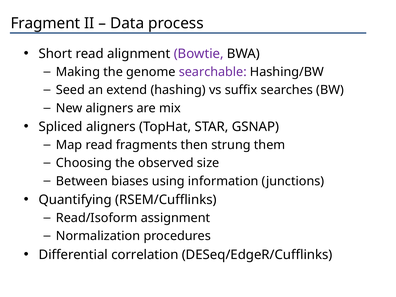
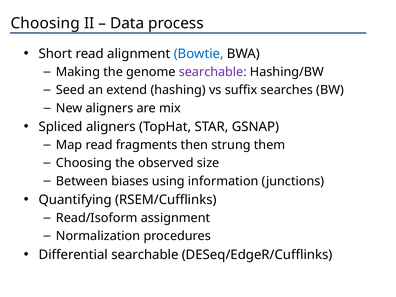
Fragment: Fragment -> Choosing (45, 23)
Bowtie colour: purple -> blue (199, 54)
Differential correlation: correlation -> searchable (145, 255)
